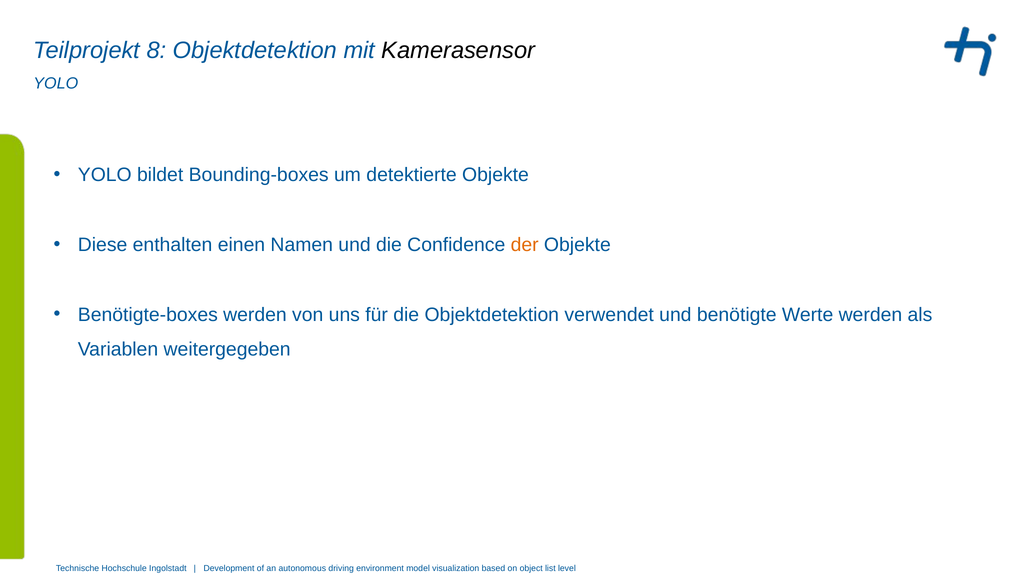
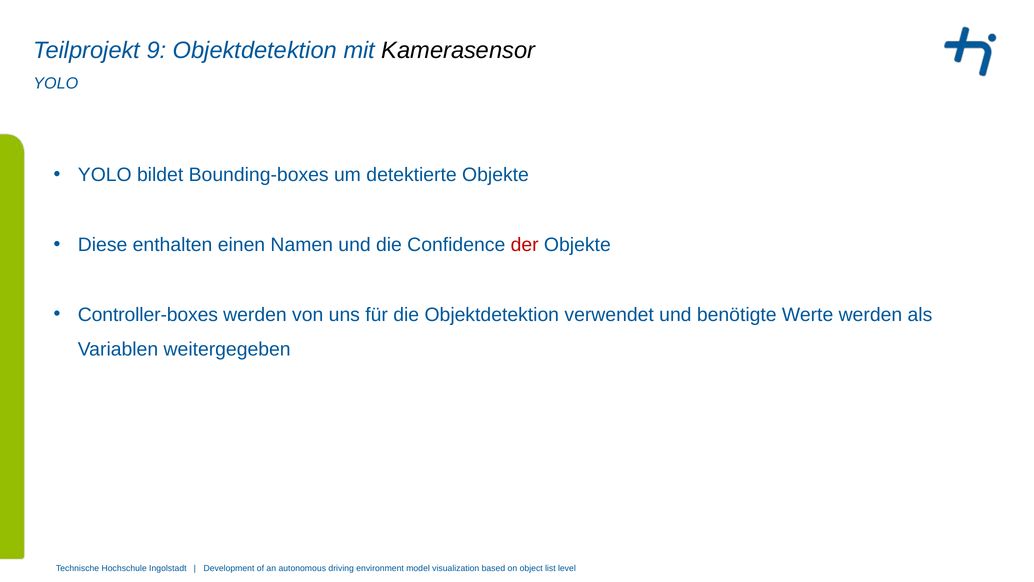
8: 8 -> 9 (156, 50)
der colour: orange -> red (525, 245)
Benötigte-boxes: Benötigte-boxes -> Controller-boxes (148, 314)
